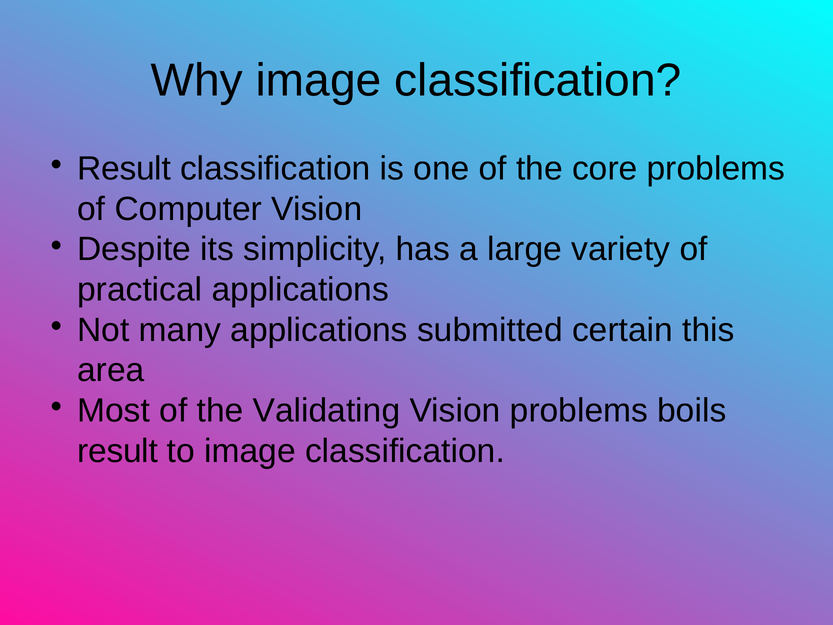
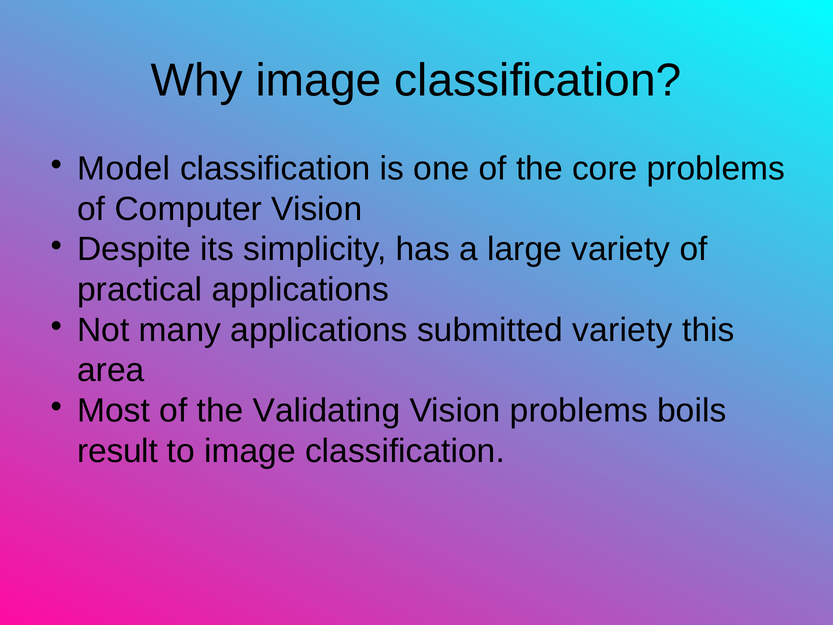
Result: Result -> Model (124, 169)
submitted certain: certain -> variety (622, 330)
